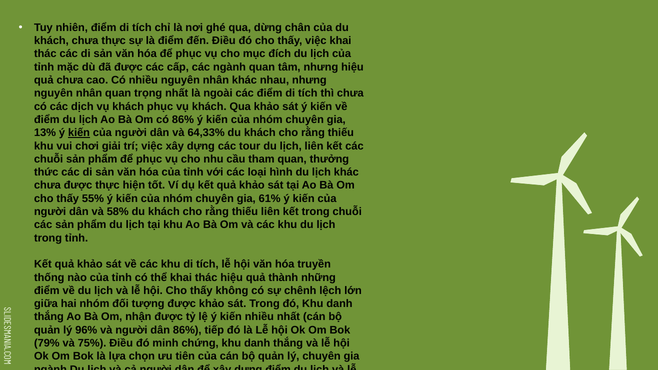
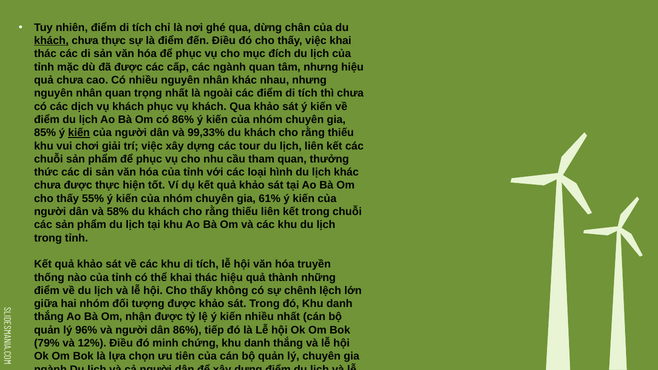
khách underline: none -> present (51, 41)
13%: 13% -> 85% (45, 133)
64,33%: 64,33% -> 99,33% (206, 133)
75%: 75% -> 12% (92, 343)
